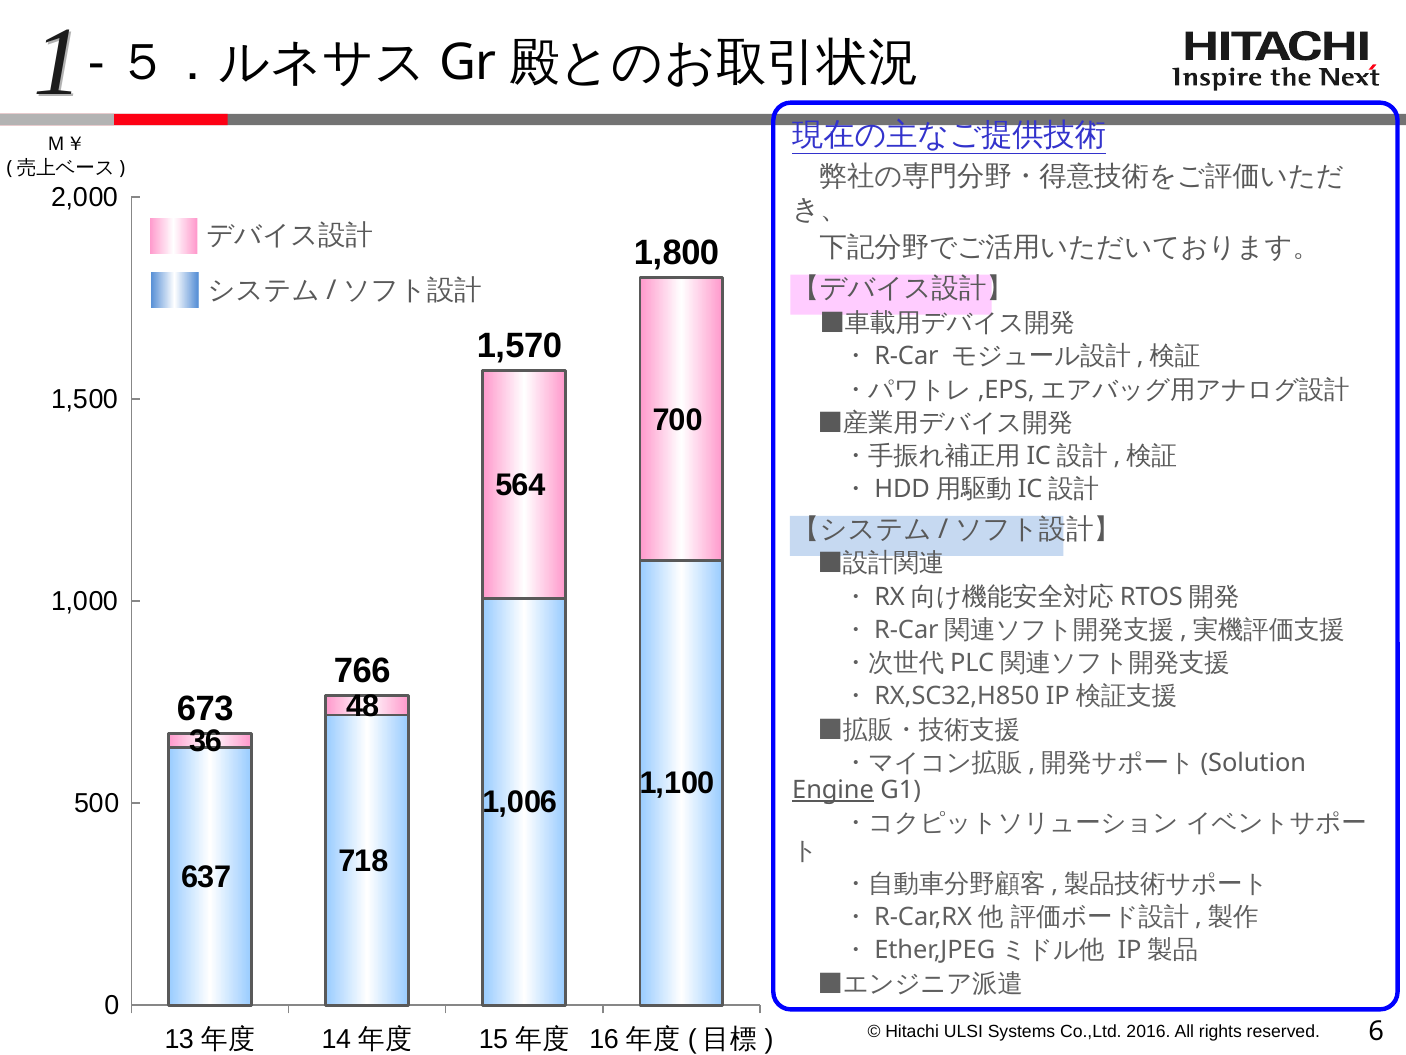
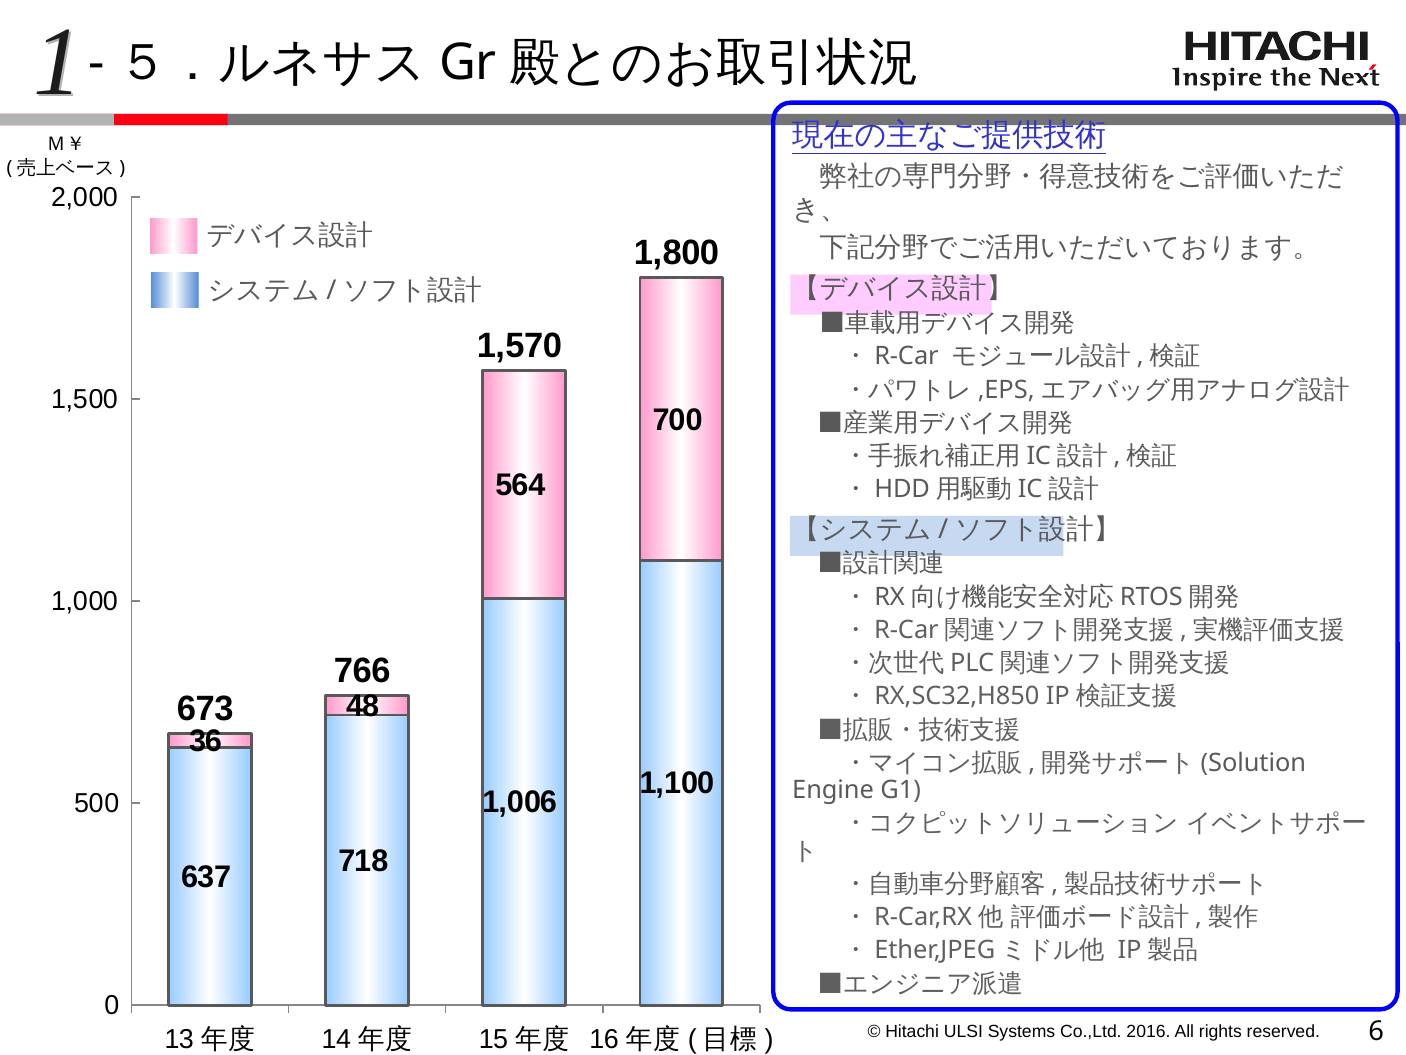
Engine underline: present -> none (833, 790)
